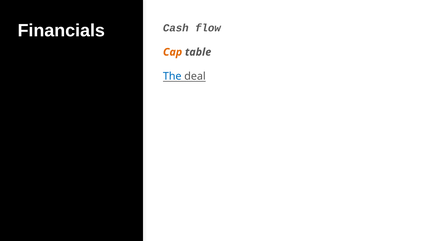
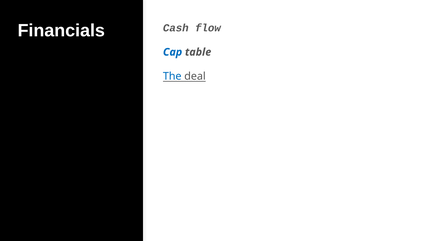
Cap colour: orange -> blue (173, 52)
